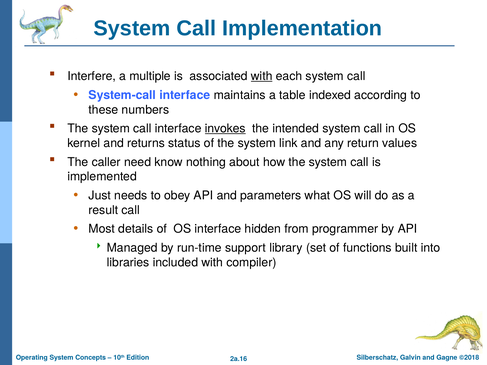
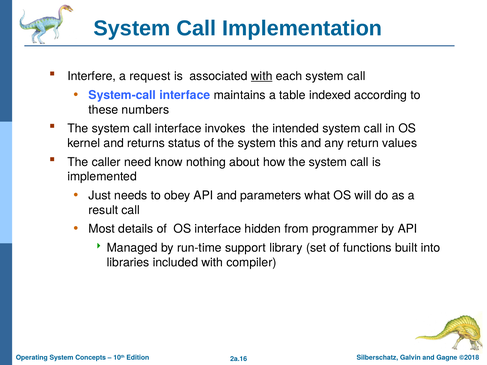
multiple: multiple -> request (150, 76)
invokes underline: present -> none (225, 129)
link: link -> this (288, 143)
